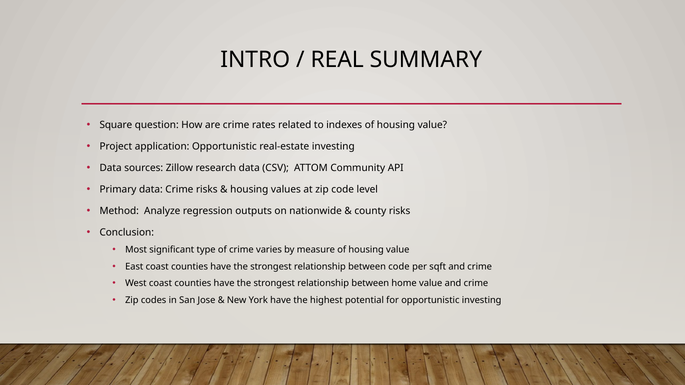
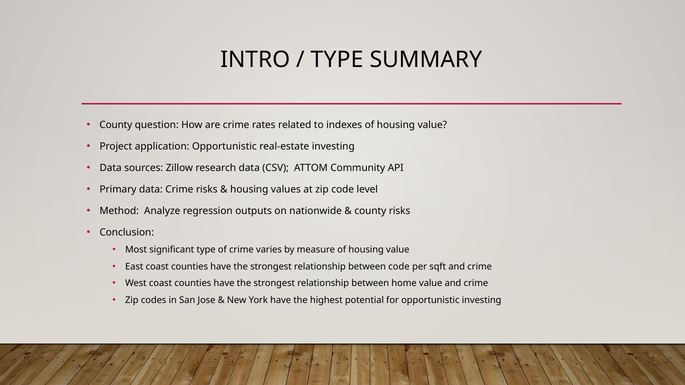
REAL: REAL -> TYPE (337, 60)
Square: Square -> County (116, 125)
